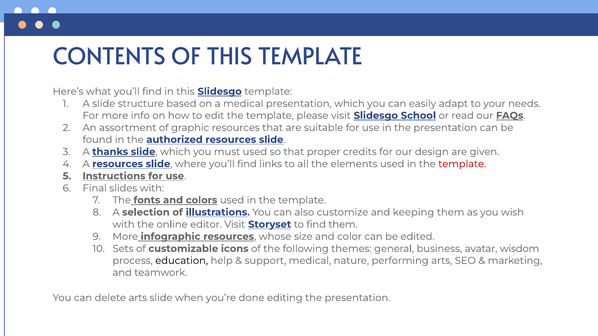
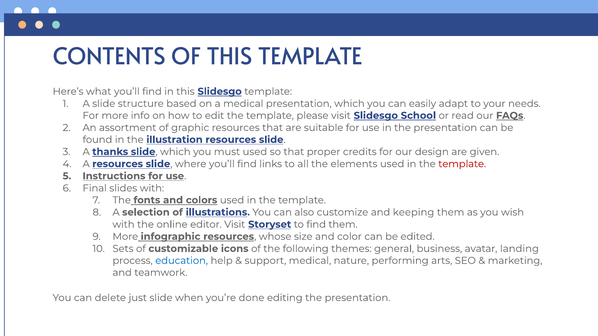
authorized: authorized -> illustration (175, 140)
wisdom: wisdom -> landing (519, 249)
education colour: black -> blue (182, 261)
delete arts: arts -> just (138, 298)
